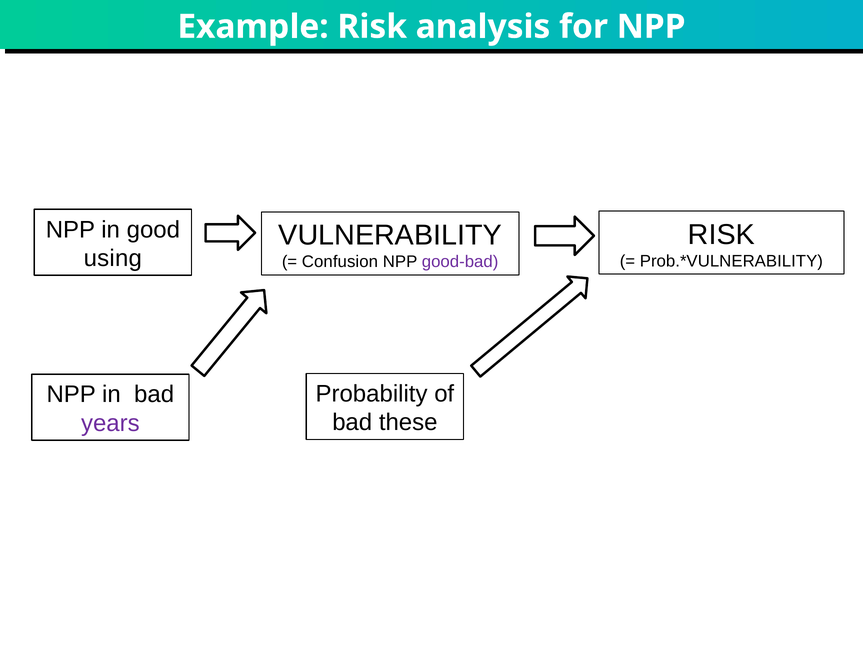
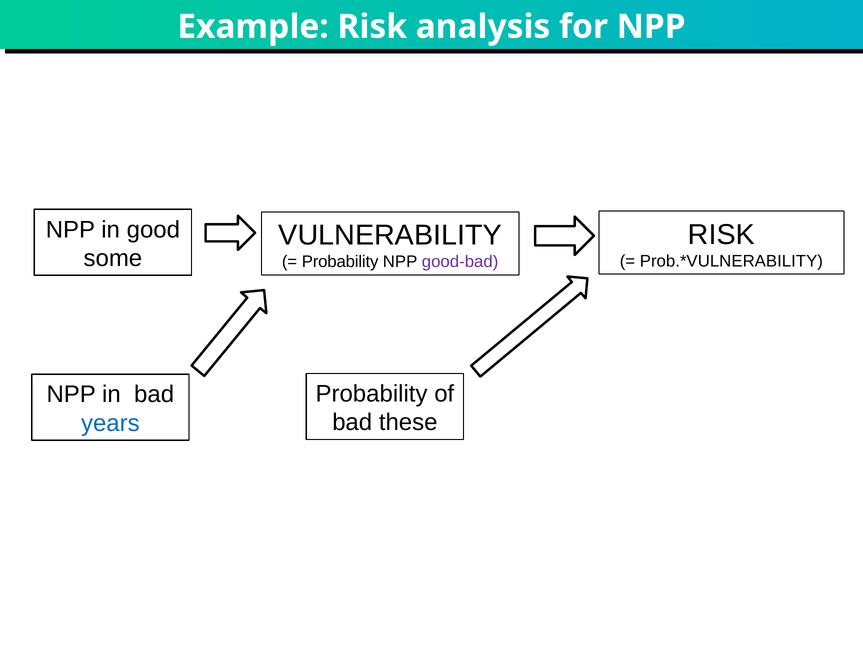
using: using -> some (113, 258)
Confusion: Confusion -> Probability (340, 262)
years colour: purple -> blue (110, 423)
